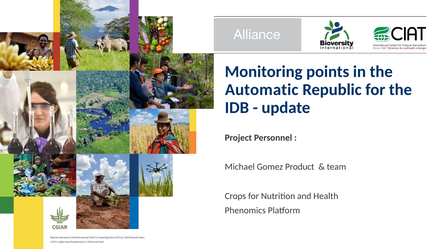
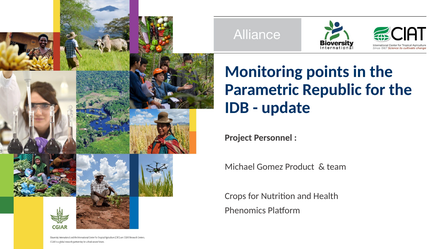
Automatic: Automatic -> Parametric (262, 90)
